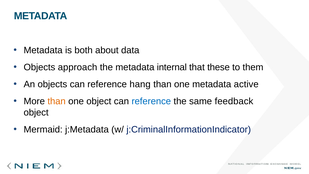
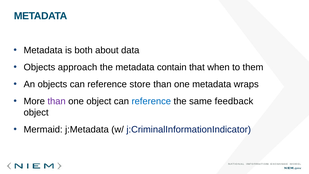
internal: internal -> contain (172, 67)
these: these -> when (218, 67)
hang: hang -> store (140, 84)
active: active -> wraps (246, 84)
than colour: orange -> purple (57, 101)
